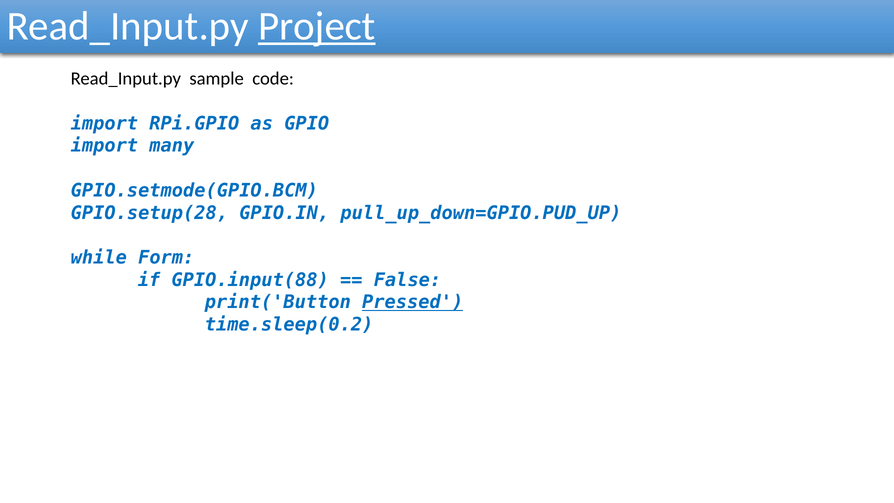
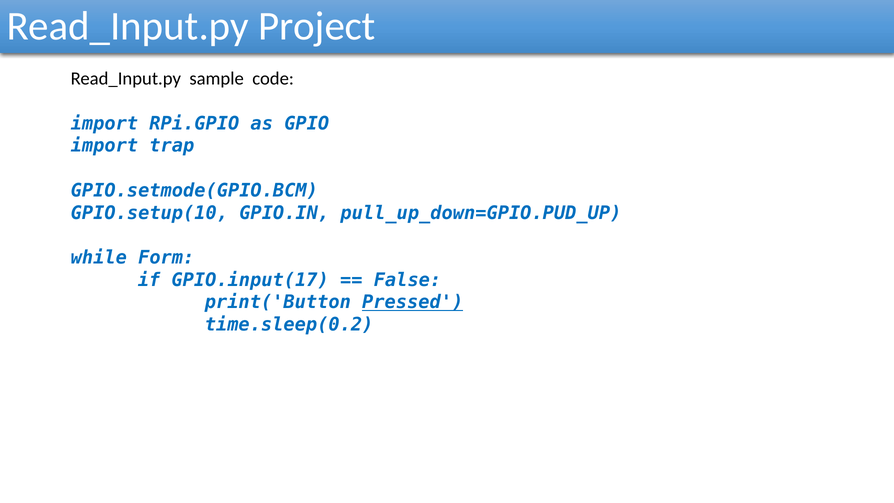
Project underline: present -> none (317, 26)
many: many -> trap (172, 146)
GPIO.setup(28: GPIO.setup(28 -> GPIO.setup(10 (149, 213)
GPIO.input(88: GPIO.input(88 -> GPIO.input(17 (250, 280)
